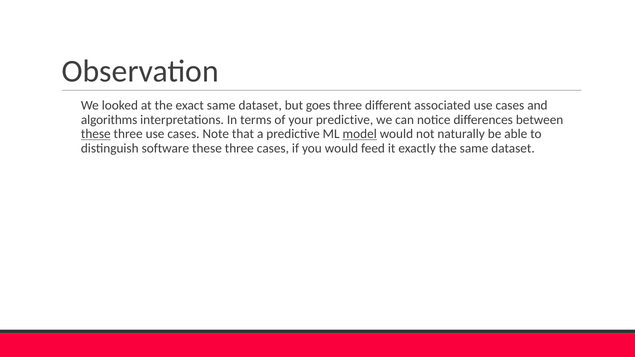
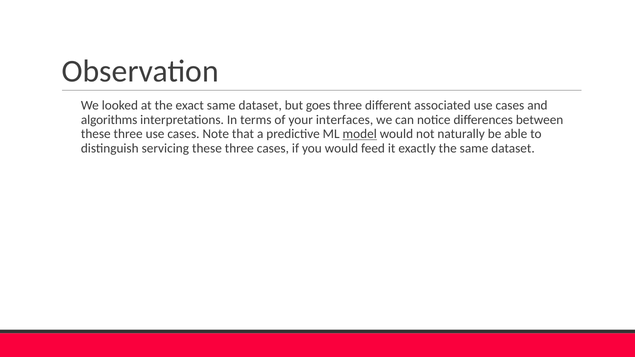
your predictive: predictive -> interfaces (345, 120)
these underline: present -> none (96, 134)
software: software -> servicing (165, 148)
